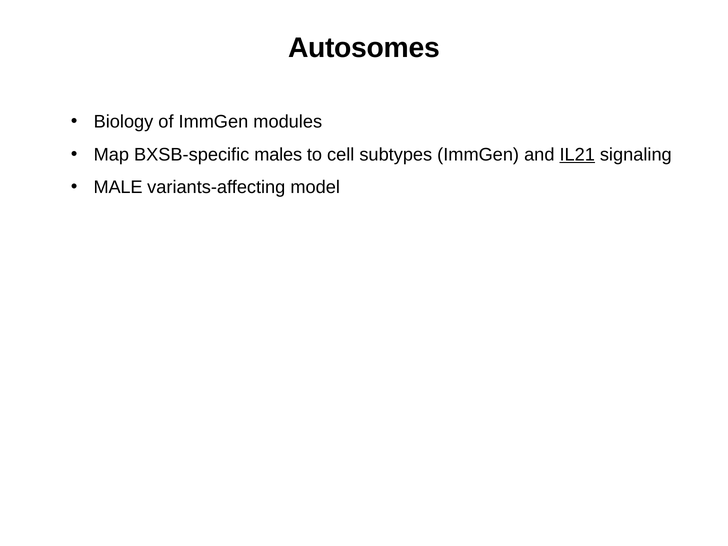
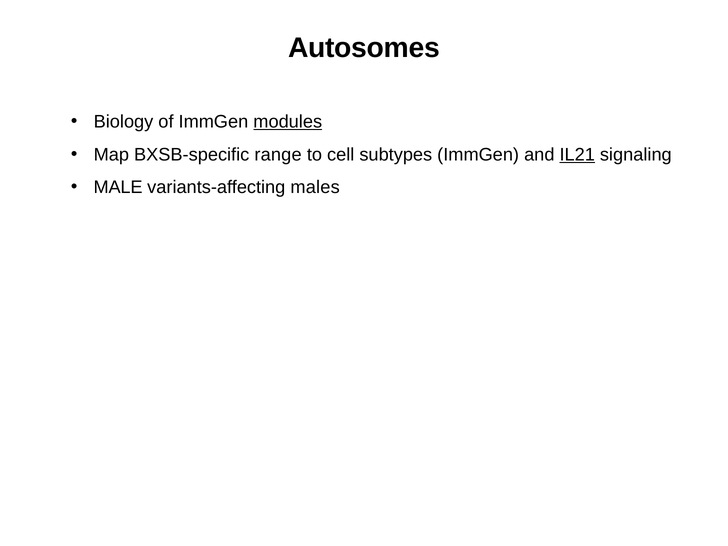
modules underline: none -> present (288, 122)
males: males -> range (278, 155)
model: model -> males (315, 187)
